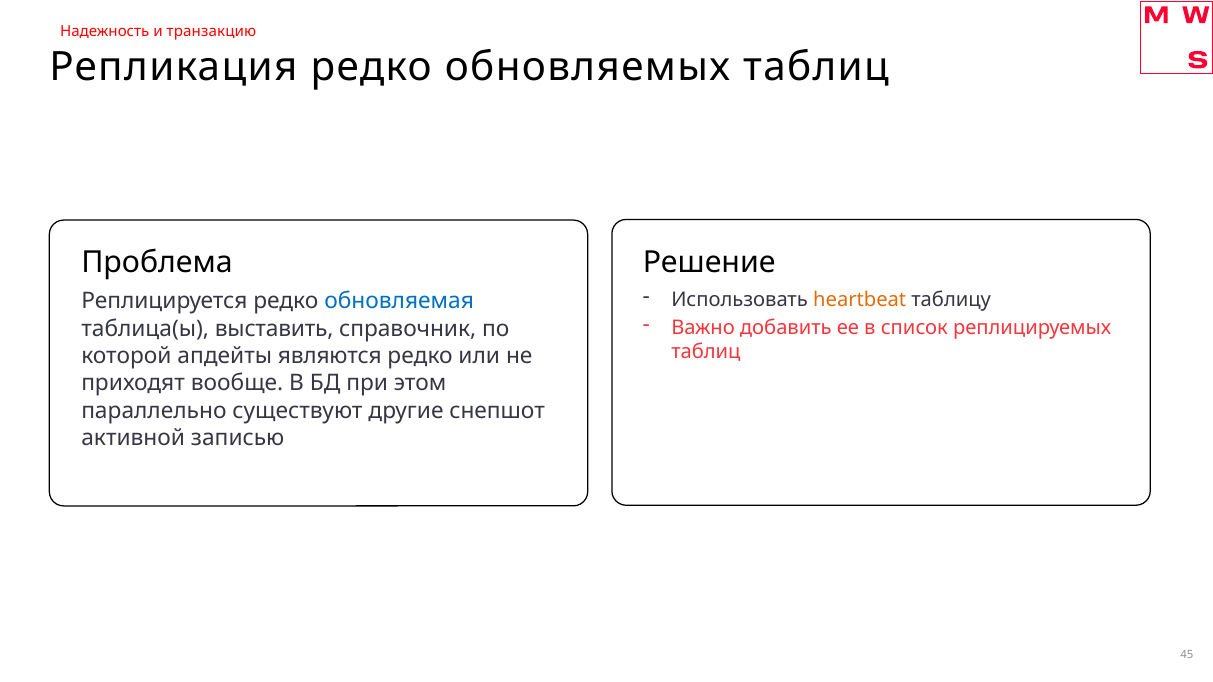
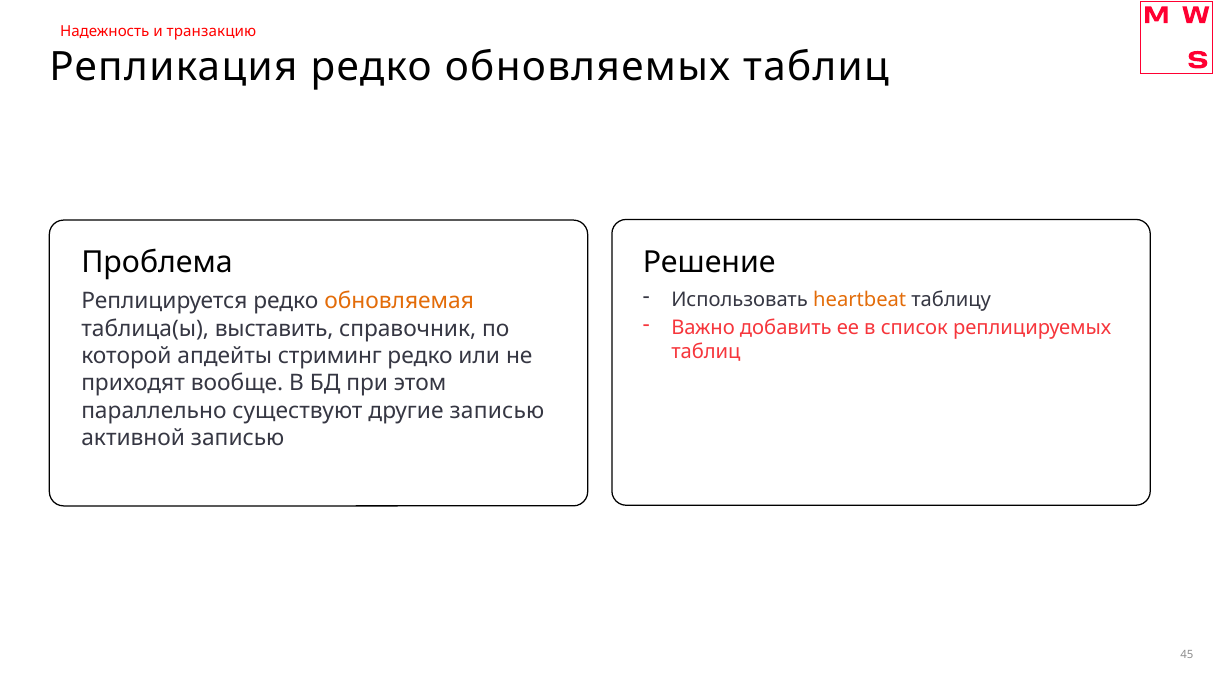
обновляемая colour: blue -> orange (399, 302)
являются: являются -> стриминг (330, 356)
другие снепшот: снепшот -> записью (497, 411)
